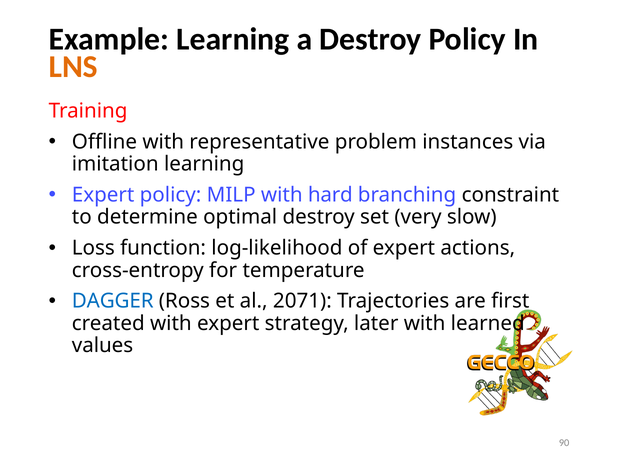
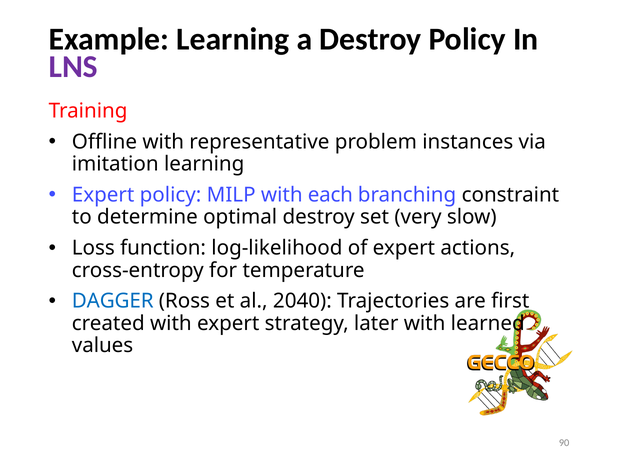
LNS colour: orange -> purple (73, 67)
hard: hard -> each (330, 195)
2071: 2071 -> 2040 (302, 301)
